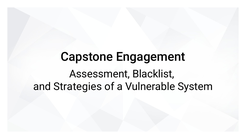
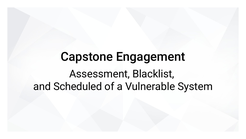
Strategies: Strategies -> Scheduled (78, 86)
